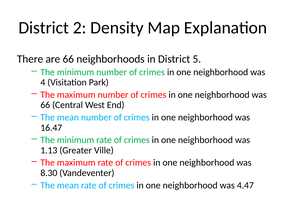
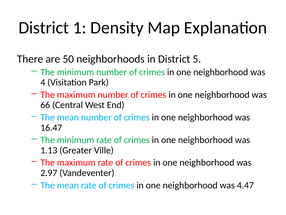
2: 2 -> 1 (80, 28)
are 66: 66 -> 50 (68, 59)
8.30: 8.30 -> 2.97 (49, 173)
